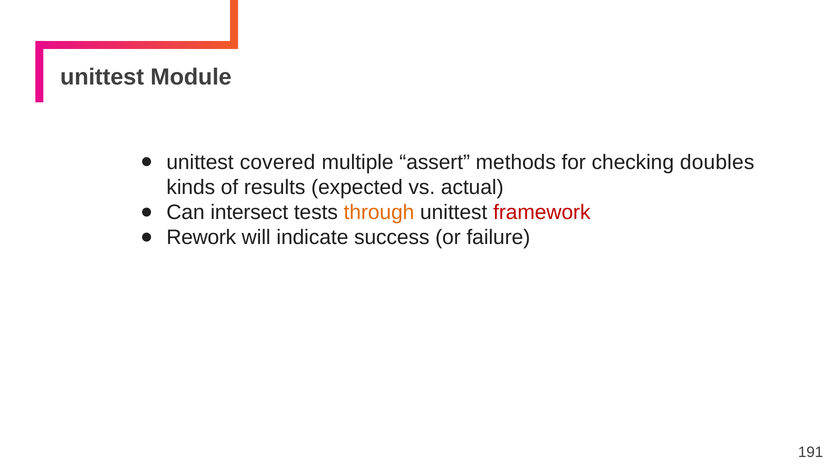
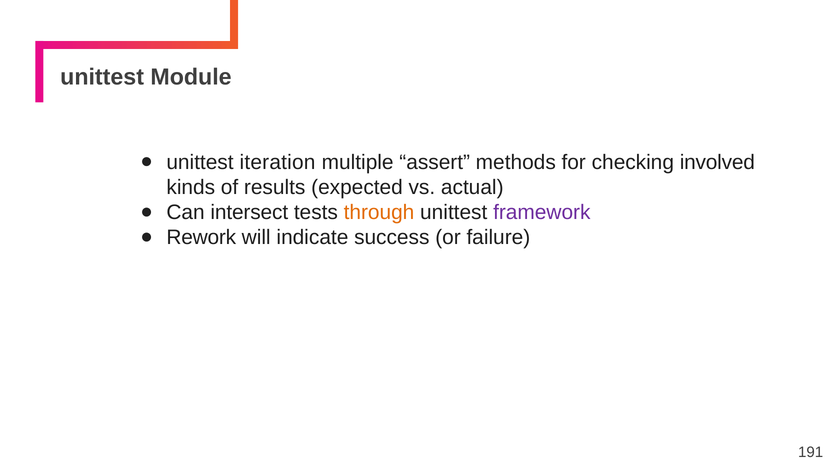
covered: covered -> iteration (278, 162)
doubles: doubles -> involved (717, 162)
framework colour: red -> purple (542, 212)
